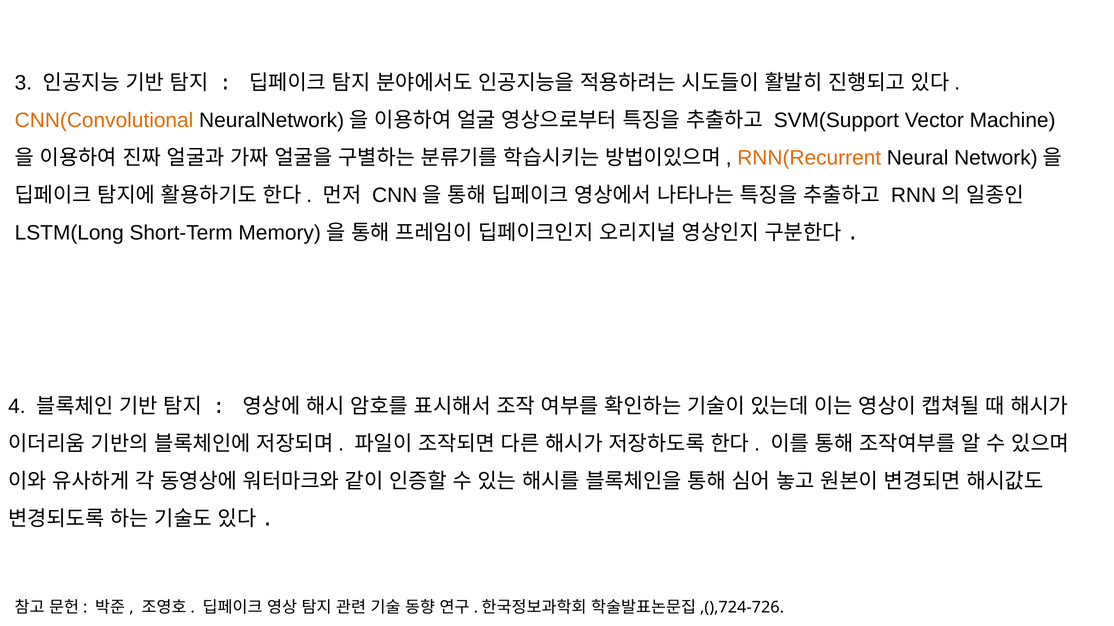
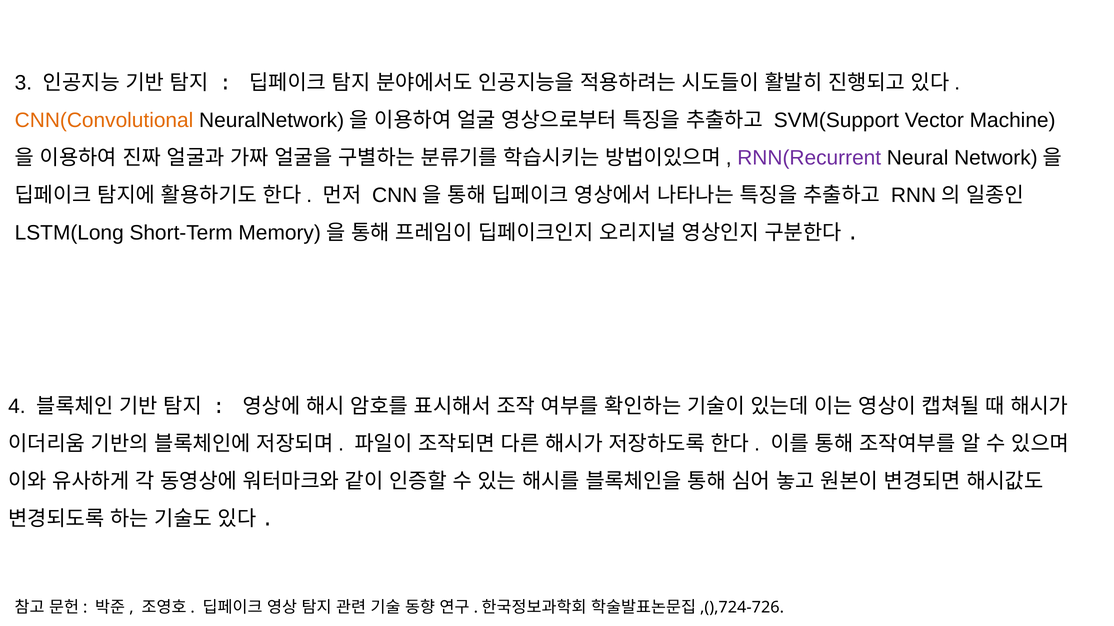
RNN(Recurrent colour: orange -> purple (809, 158)
